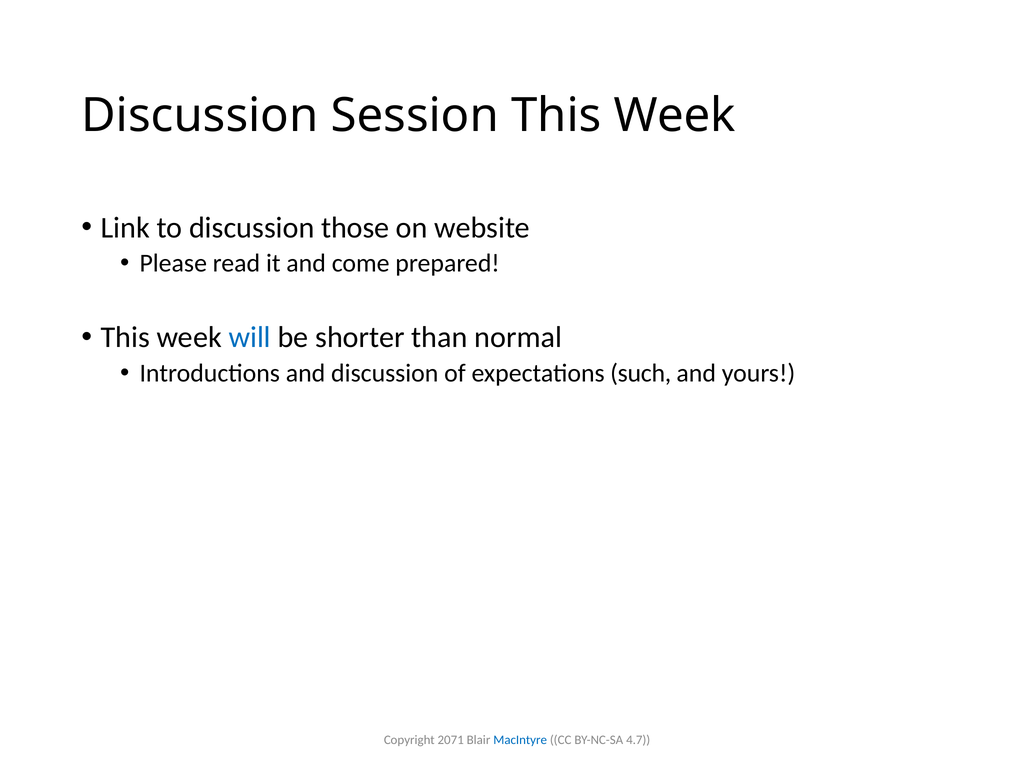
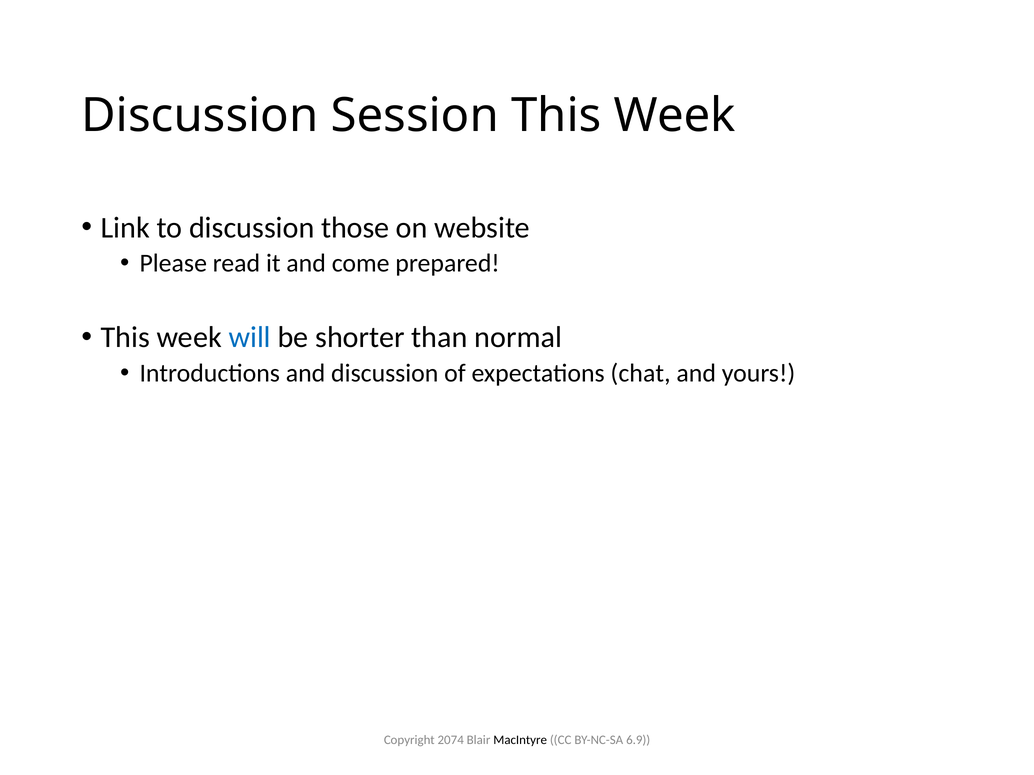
such: such -> chat (641, 373)
2071: 2071 -> 2074 (451, 740)
MacIntyre colour: blue -> black (520, 740)
4.7: 4.7 -> 6.9 (638, 740)
